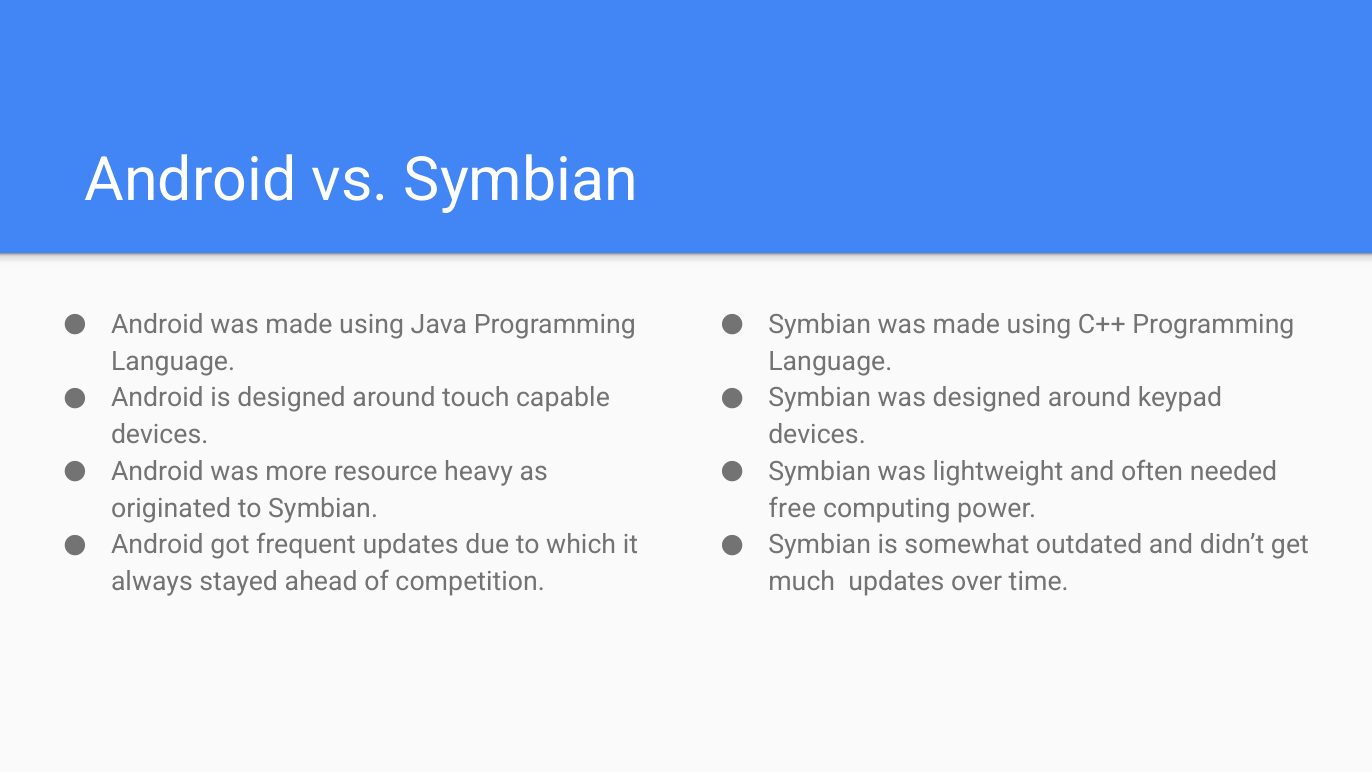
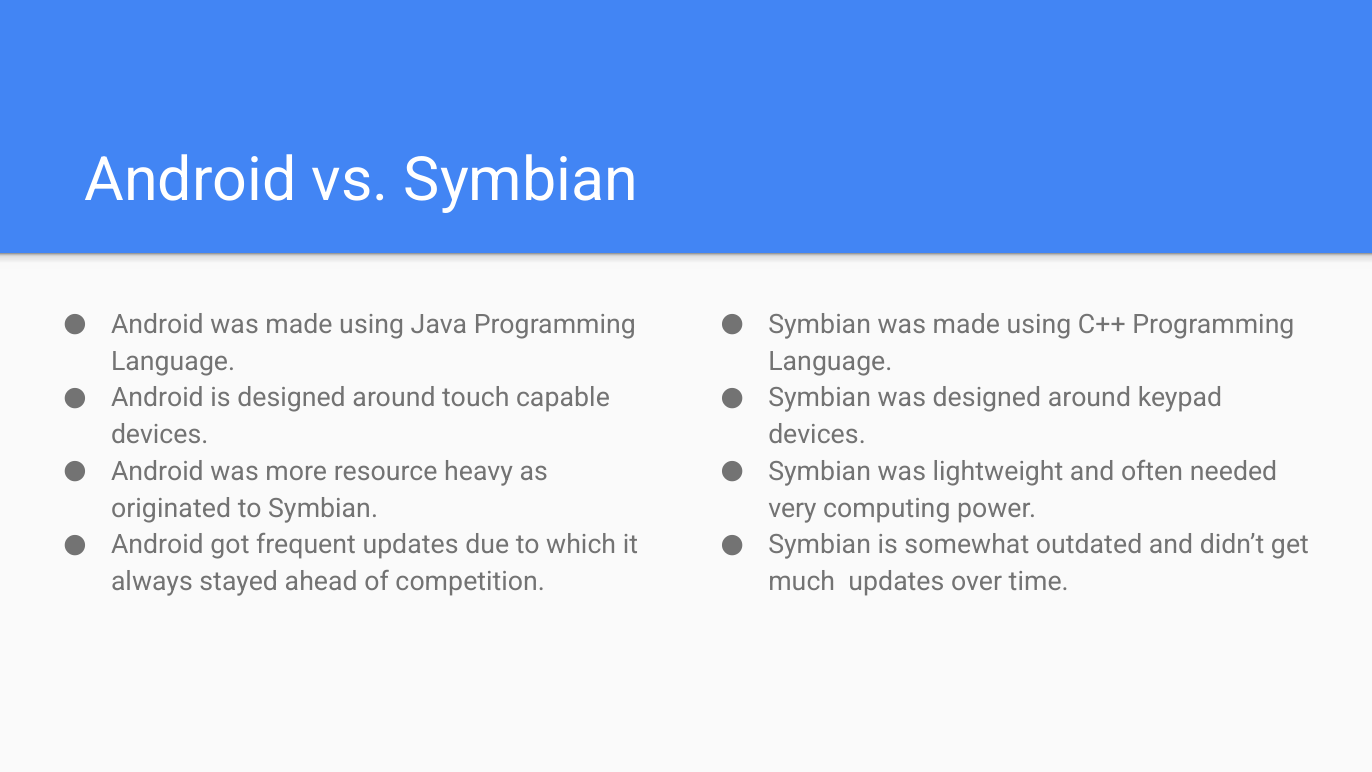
free: free -> very (792, 508)
